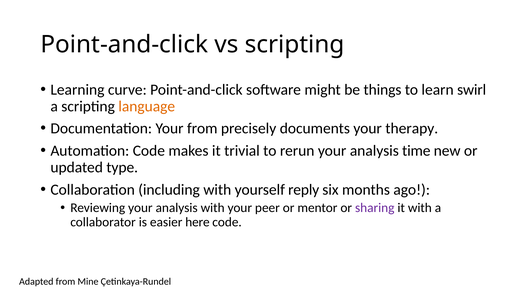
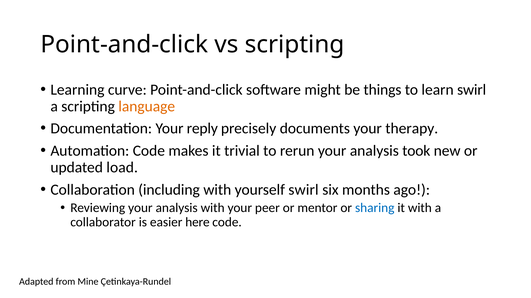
Your from: from -> reply (202, 129)
time: time -> took (416, 151)
type: type -> load (122, 168)
yourself reply: reply -> swirl (304, 190)
sharing colour: purple -> blue (375, 208)
